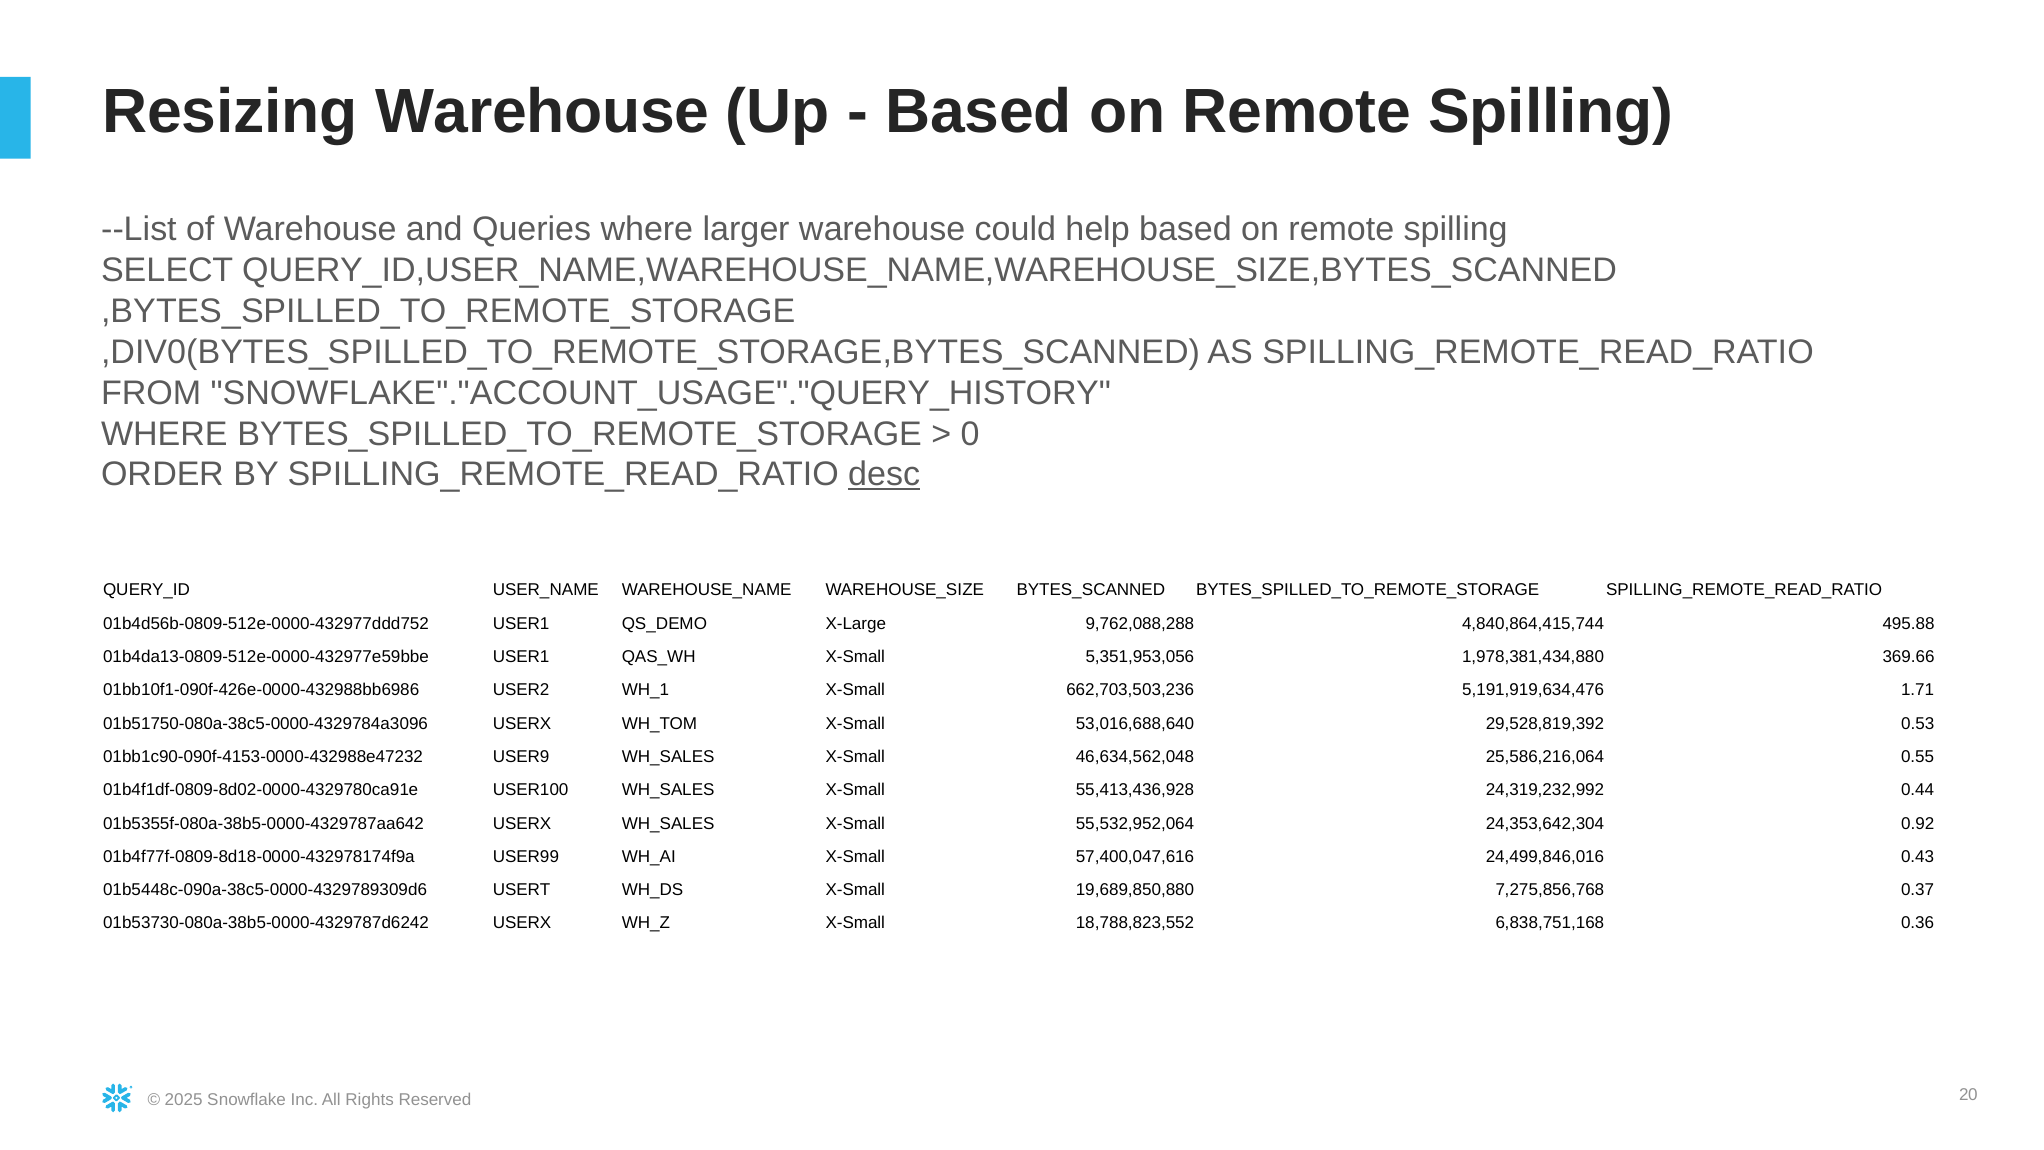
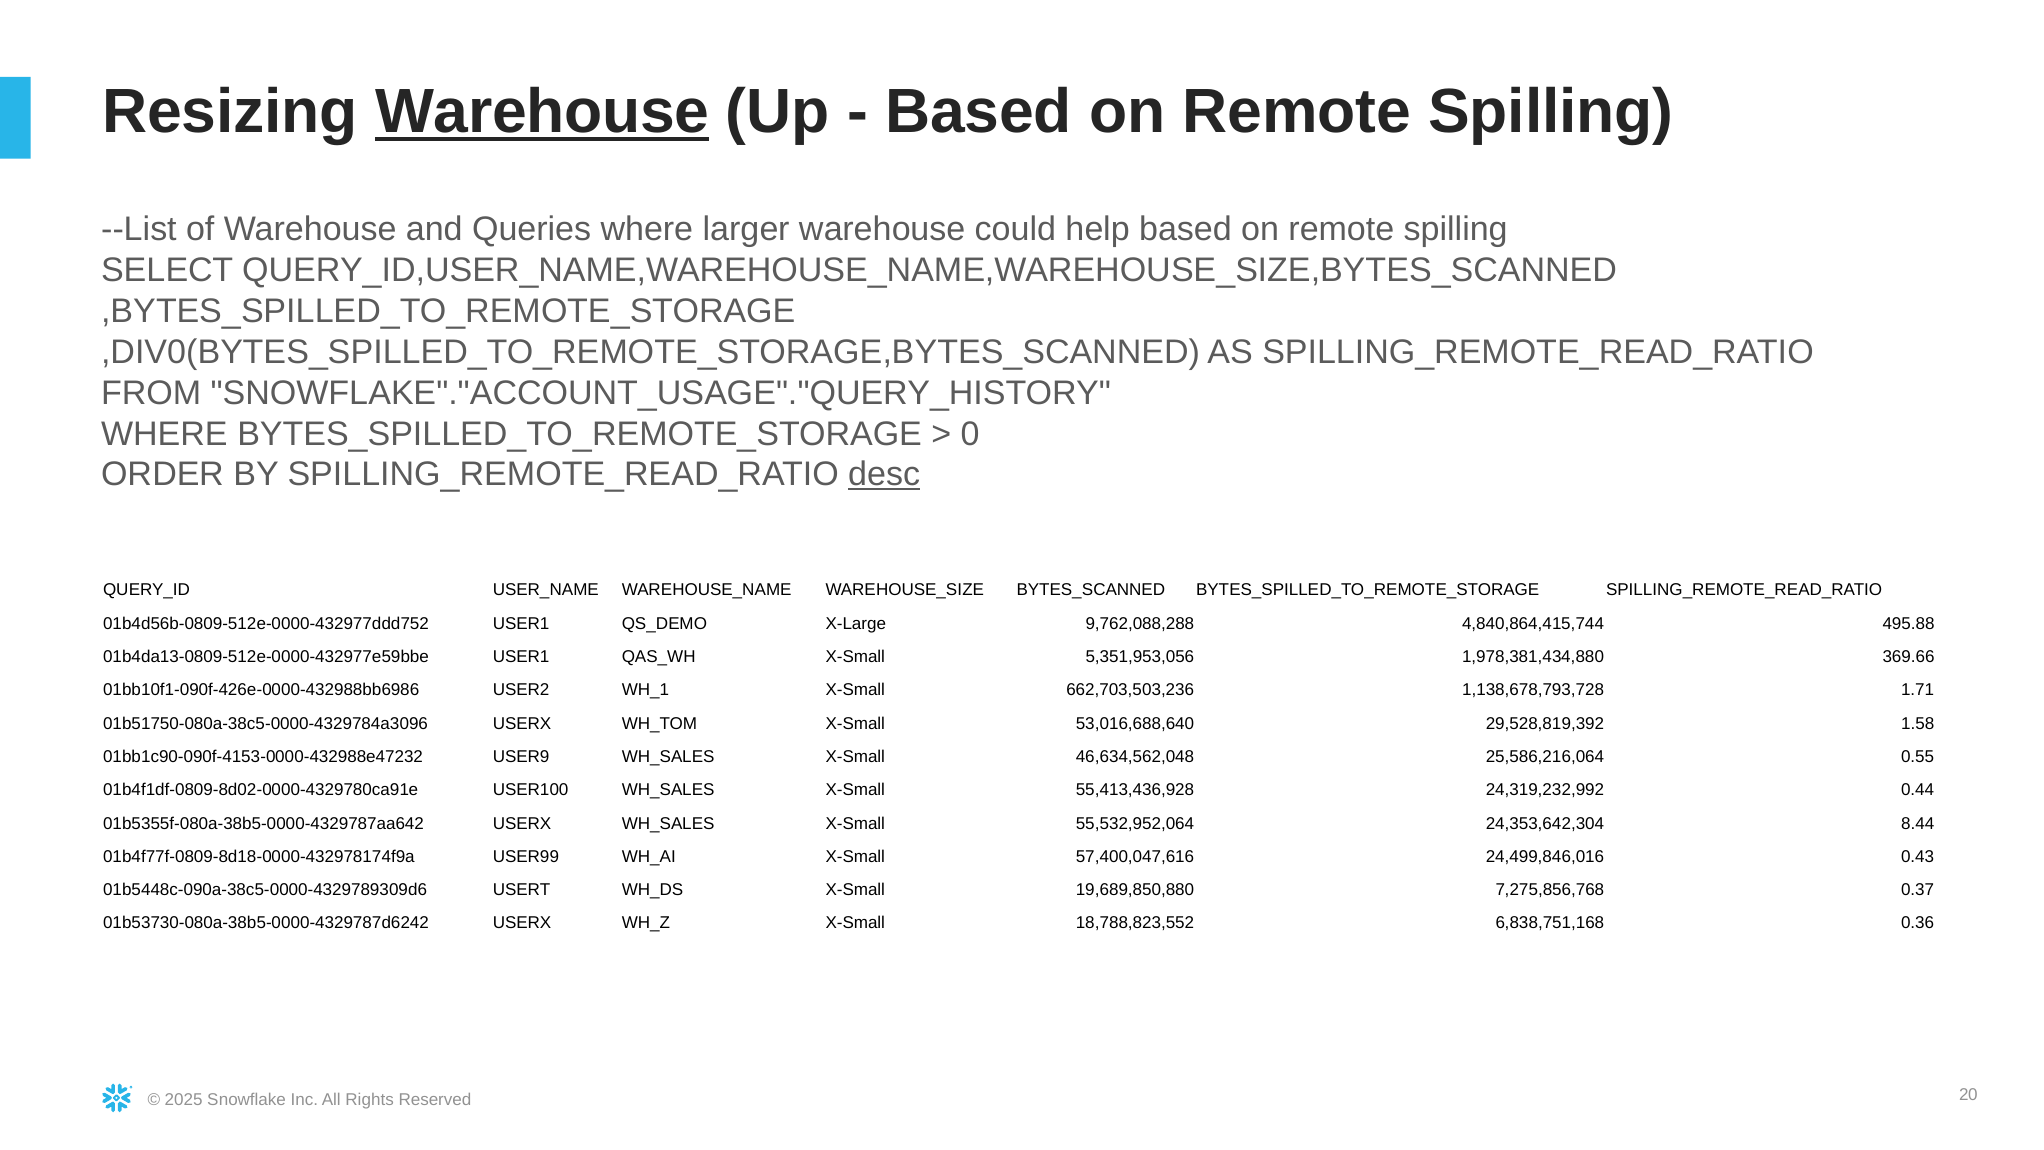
Warehouse underline: none -> present (542, 112)
5,191,919,634,476: 5,191,919,634,476 -> 1,138,678,793,728 (1533, 690)
0.53: 0.53 -> 1.58 (1918, 723)
0.92: 0.92 -> 8.44 (1918, 823)
